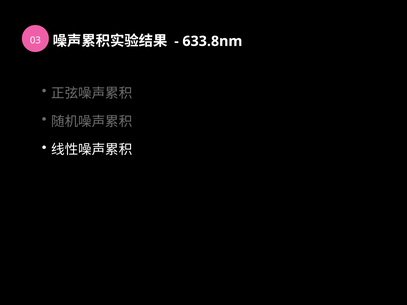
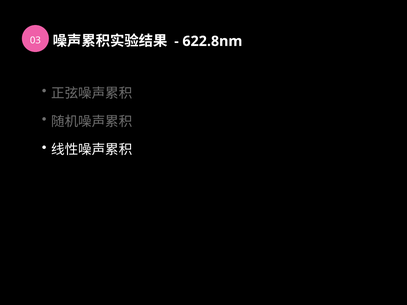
633.8nm: 633.8nm -> 622.8nm (212, 41)
